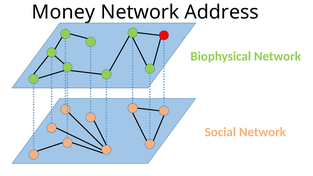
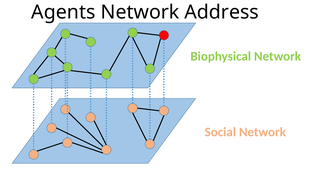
Money: Money -> Agents (63, 12)
